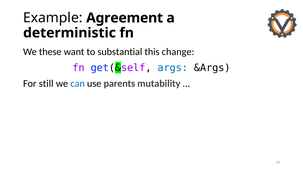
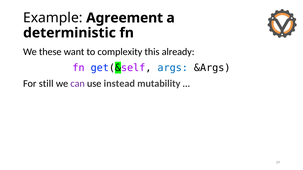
substantial: substantial -> complexity (120, 52)
change: change -> already (178, 52)
can colour: blue -> purple (78, 84)
parents: parents -> instead (119, 84)
